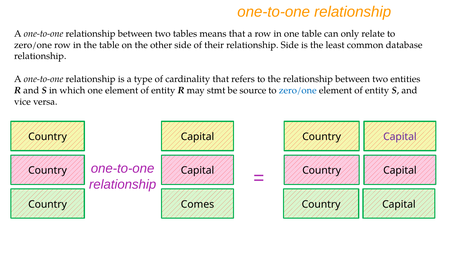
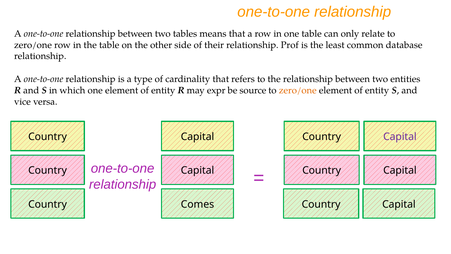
relationship Side: Side -> Prof (290, 45)
stmt: stmt -> expr (216, 90)
zero/one colour: blue -> orange (298, 90)
